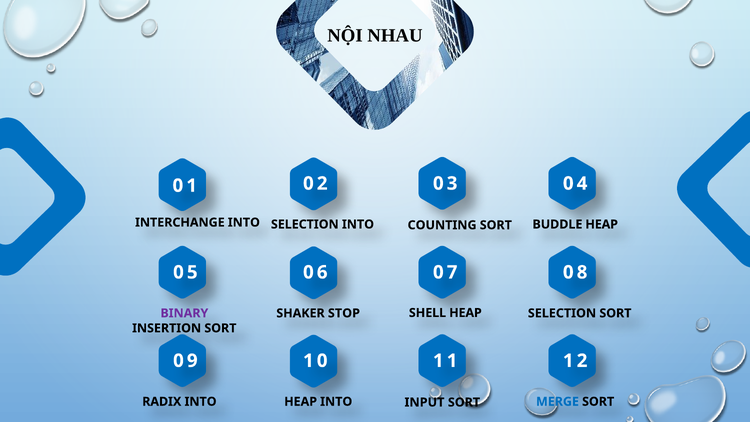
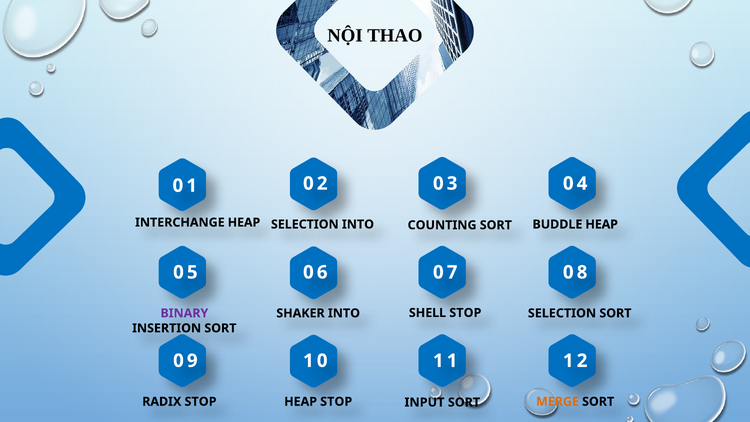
NHAU: NHAU -> THAO (395, 36)
INTO: INTO -> HEAP (244, 222)
SHELL HEAP: HEAP -> STOP (465, 313)
SHAKER STOP: STOP -> INTO (344, 313)
RADIX INTO: INTO -> STOP (200, 402)
HEAP INTO: INTO -> STOP (336, 402)
MERGE colour: blue -> orange (557, 402)
